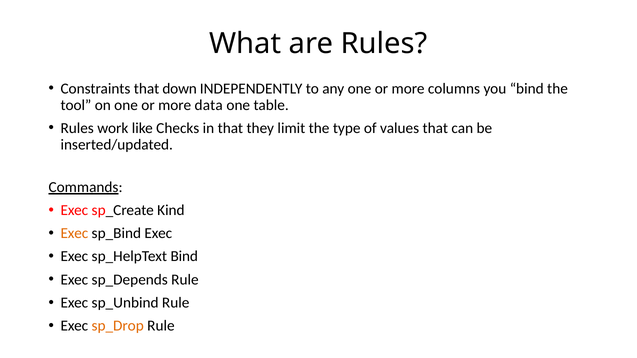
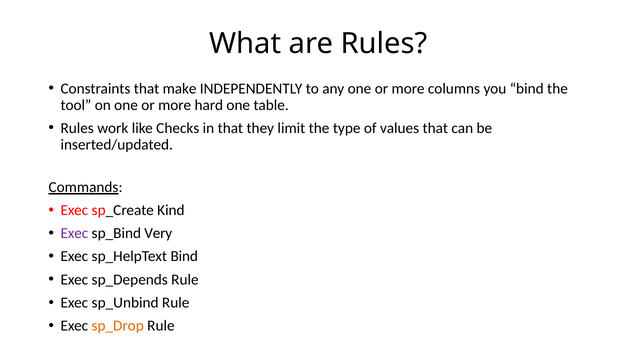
down: down -> make (180, 89)
data: data -> hard (209, 105)
Exec colour: orange -> purple (74, 234)
sp_Bind Exec: Exec -> Very (158, 234)
